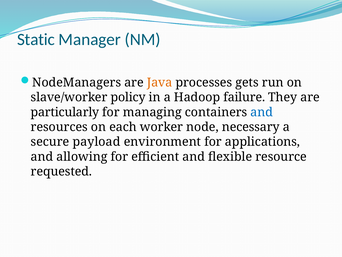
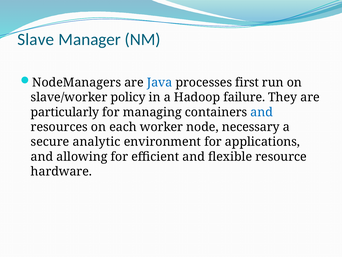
Static: Static -> Slave (36, 39)
Java colour: orange -> blue (160, 82)
gets: gets -> first (247, 82)
payload: payload -> analytic (97, 142)
requested: requested -> hardware (61, 171)
